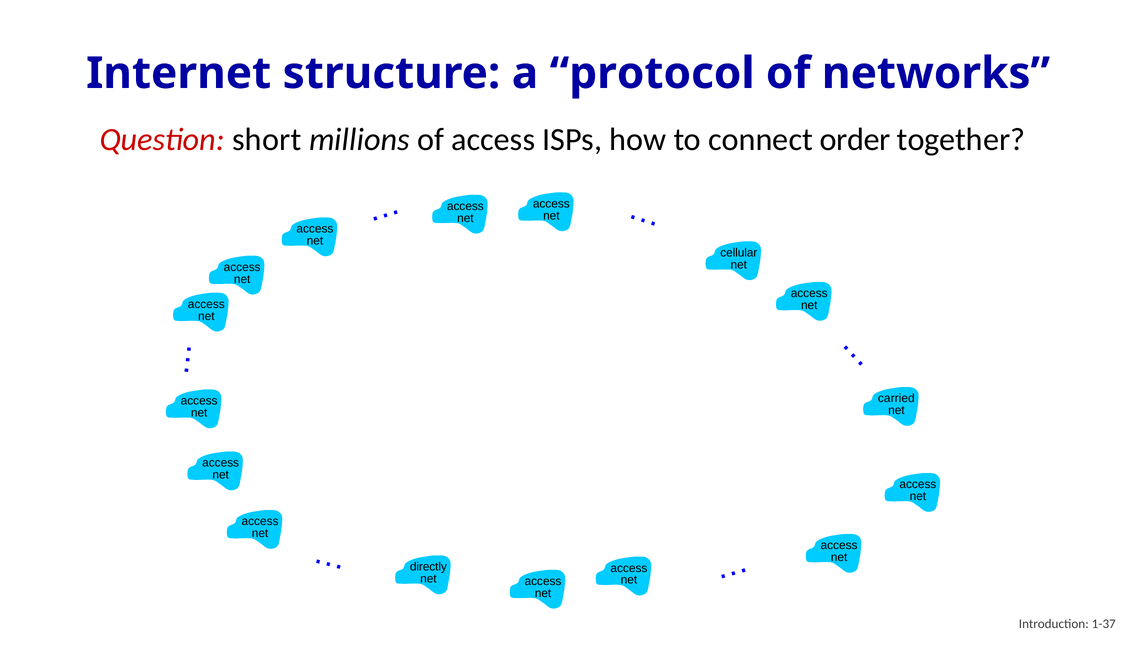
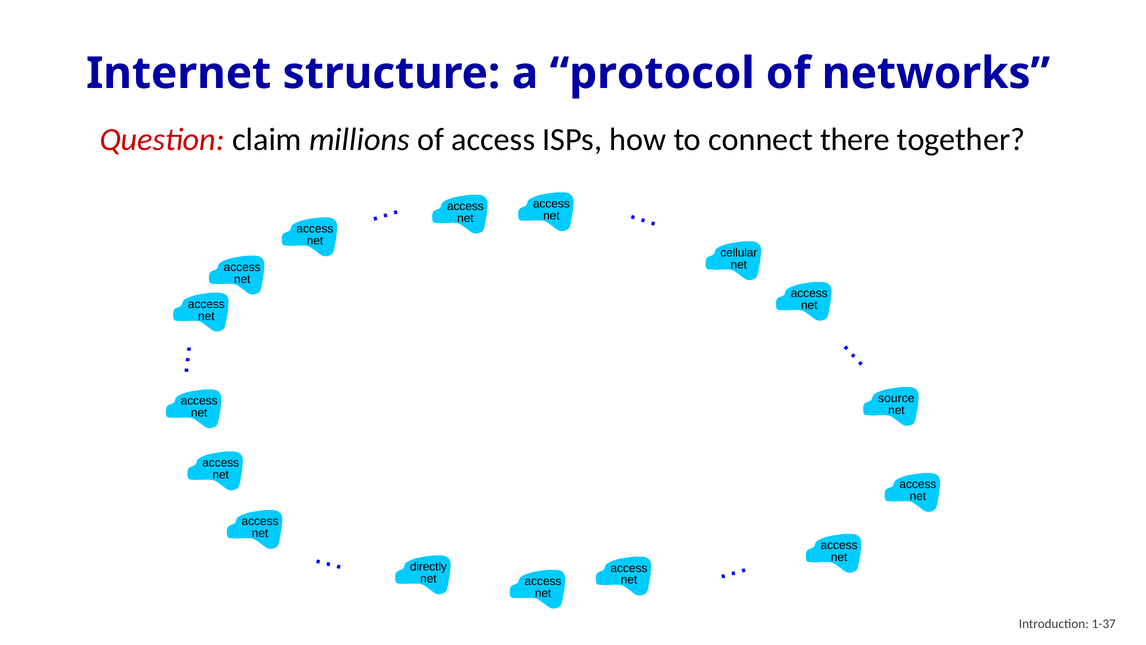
short: short -> claim (267, 140)
order: order -> there (855, 140)
carried: carried -> source (896, 398)
